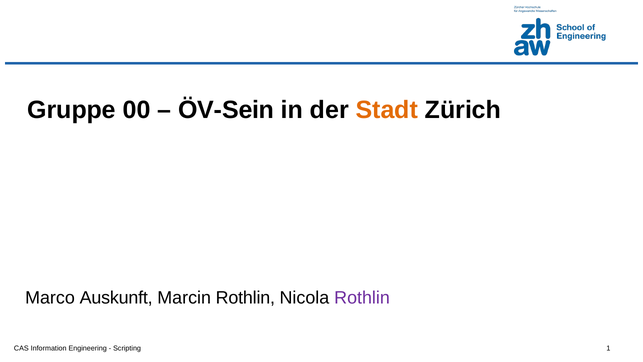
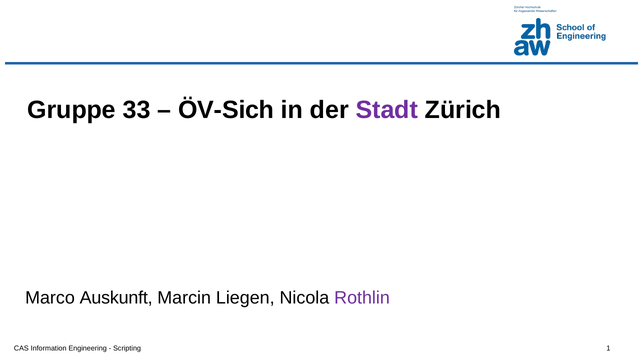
00: 00 -> 33 (137, 110)
ÖV-Sein: ÖV-Sein -> ÖV-Sich (226, 110)
Stadt colour: orange -> purple (387, 110)
Marcin Rothlin: Rothlin -> Liegen (245, 297)
